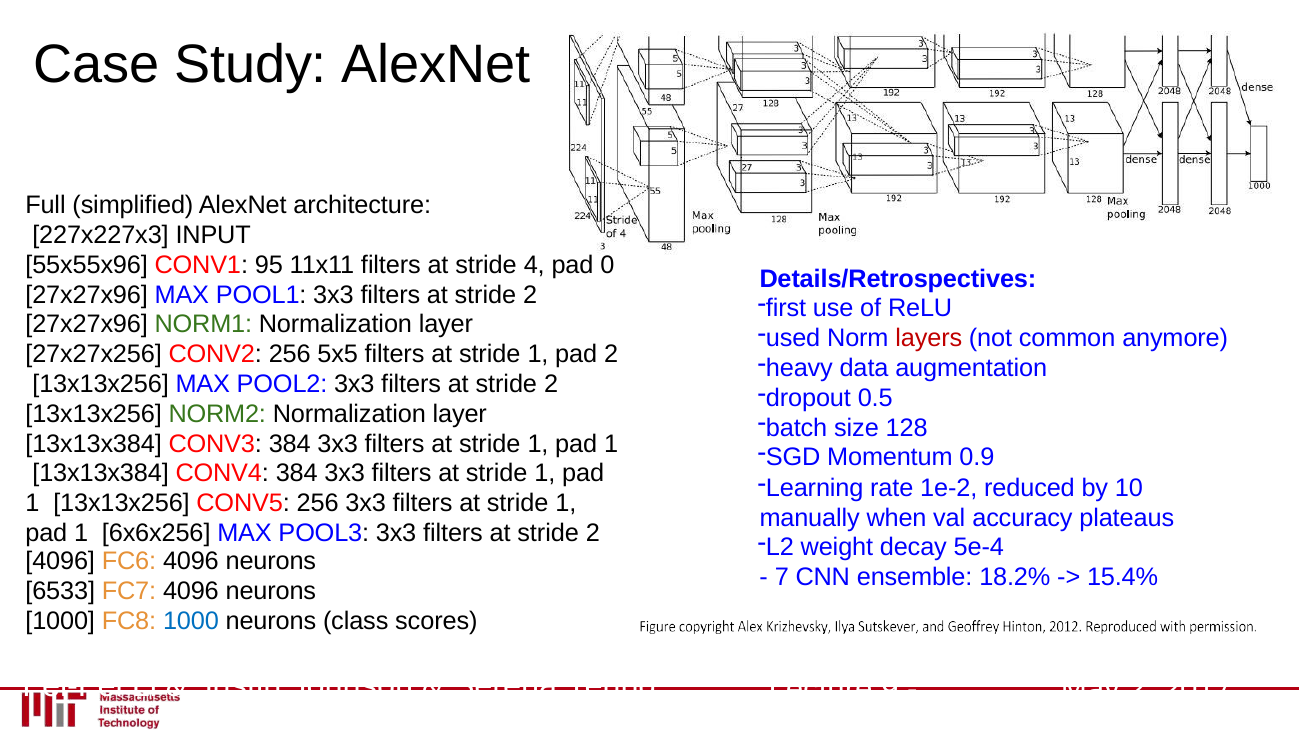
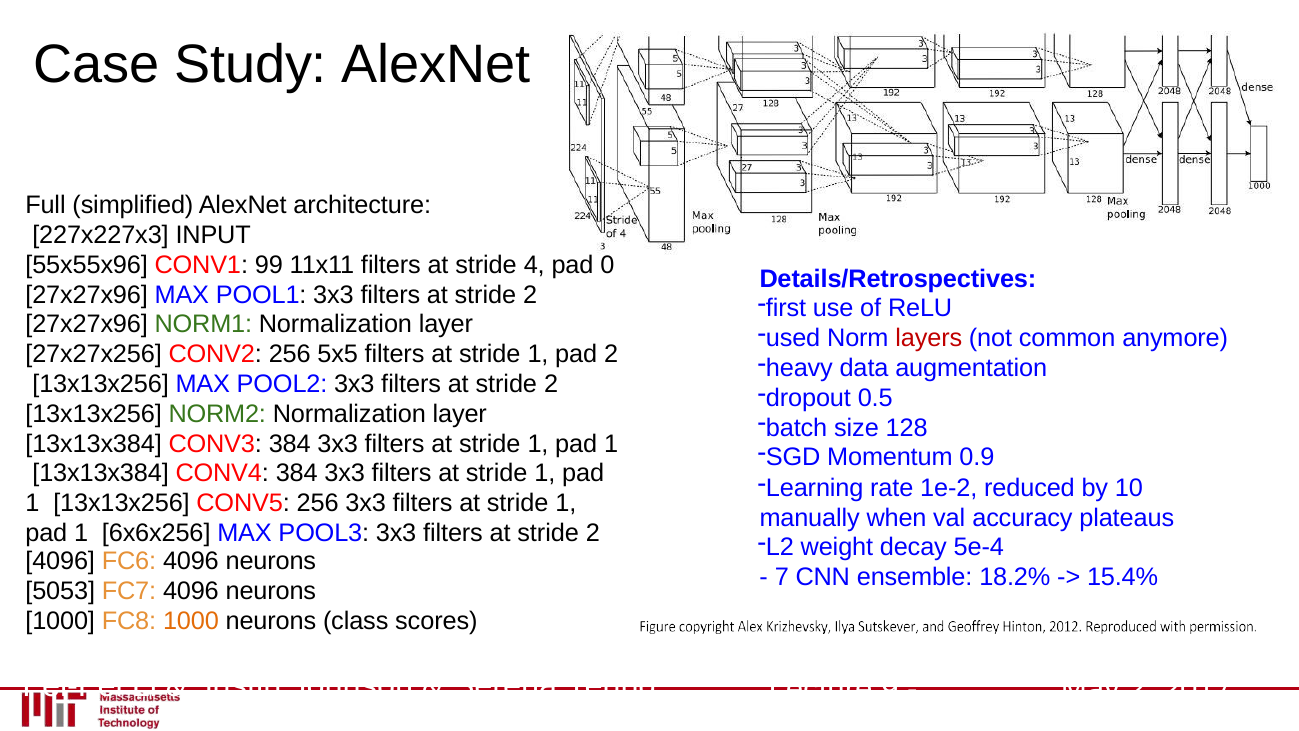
95: 95 -> 99 (269, 265)
6533: 6533 -> 5053 (60, 591)
1000 colour: blue -> orange (191, 621)
